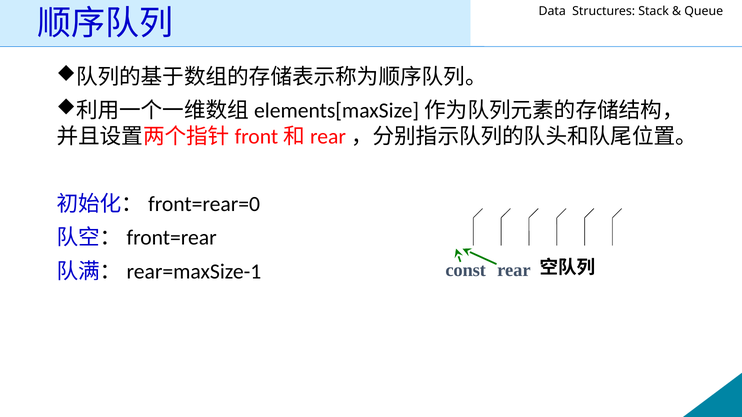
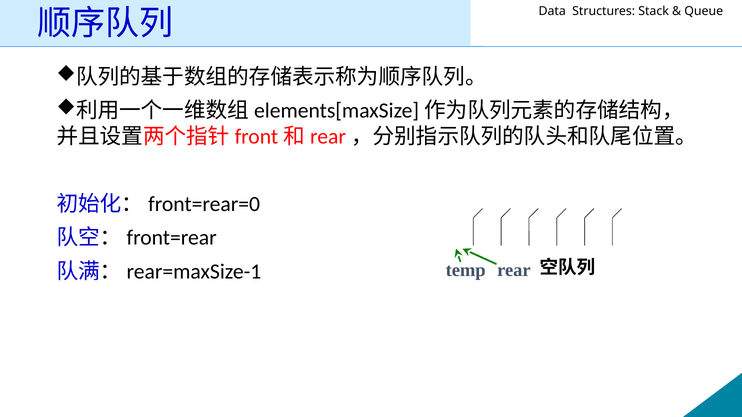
const: const -> temp (466, 270)
